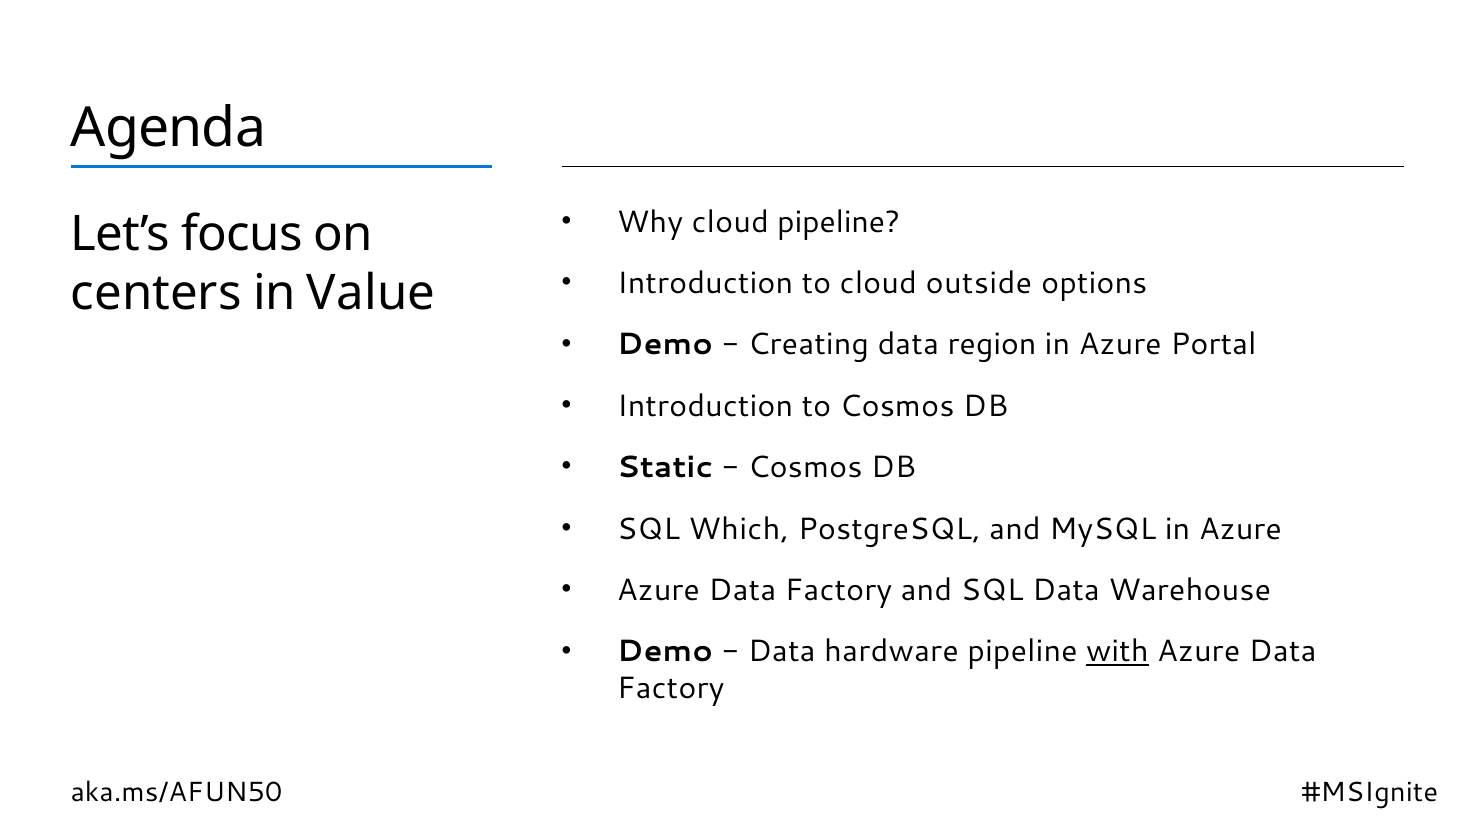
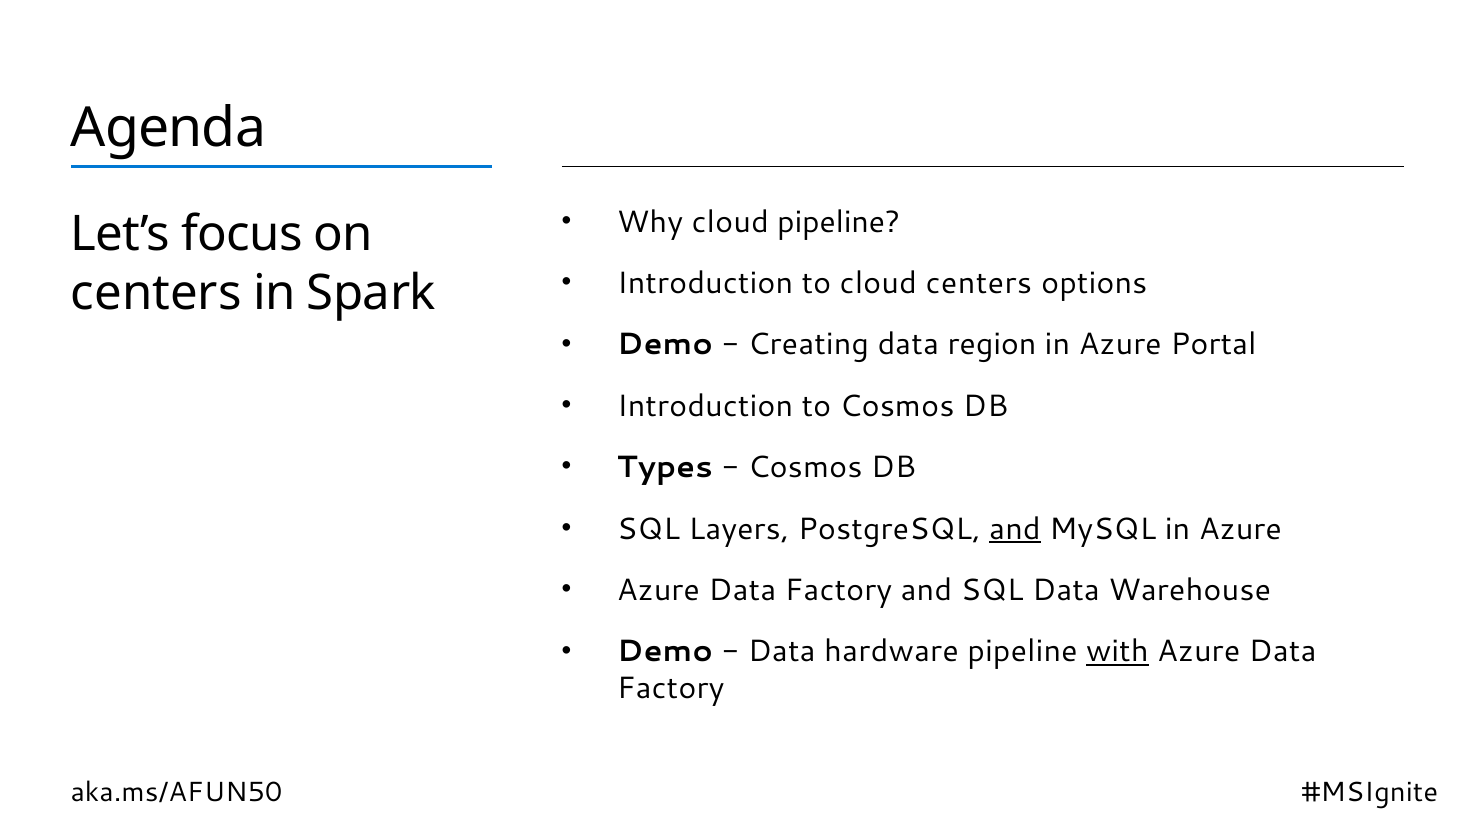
cloud outside: outside -> centers (979, 283)
Value: Value -> Spark (371, 293)
Static: Static -> Types (665, 468)
Which: Which -> Layers (739, 529)
and underline: none -> present (1015, 529)
